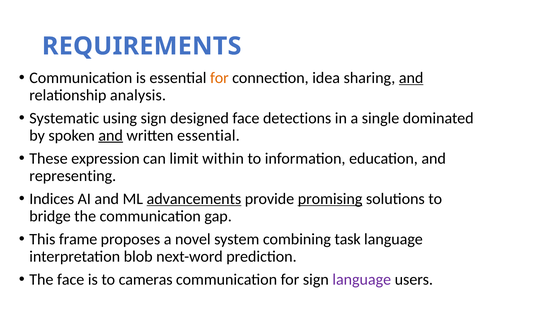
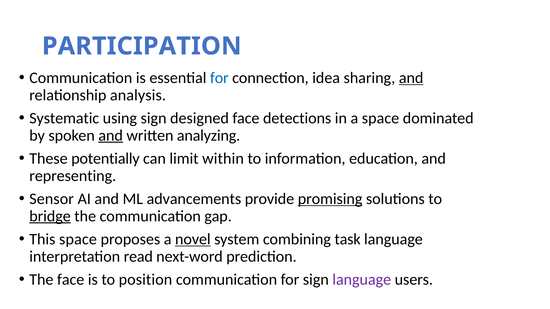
REQUIREMENTS: REQUIREMENTS -> PARTICIPATION (142, 46)
for colour: orange -> blue (219, 78)
a single: single -> space (380, 118)
written essential: essential -> analyzing (209, 136)
expression: expression -> potentially (105, 159)
Indices: Indices -> Sensor (52, 199)
advancements underline: present -> none (194, 199)
bridge underline: none -> present (50, 216)
This frame: frame -> space (78, 239)
novel underline: none -> present (193, 239)
blob: blob -> read (138, 257)
cameras: cameras -> position (145, 280)
